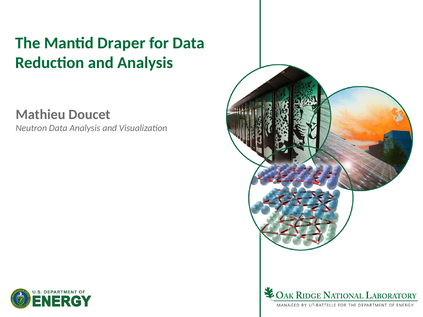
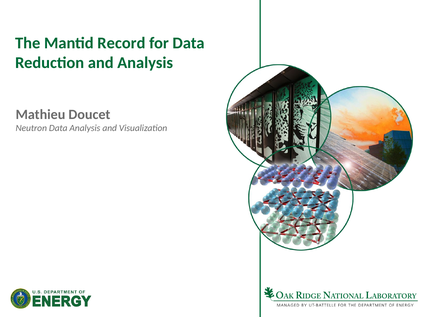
Draper: Draper -> Record (121, 43)
